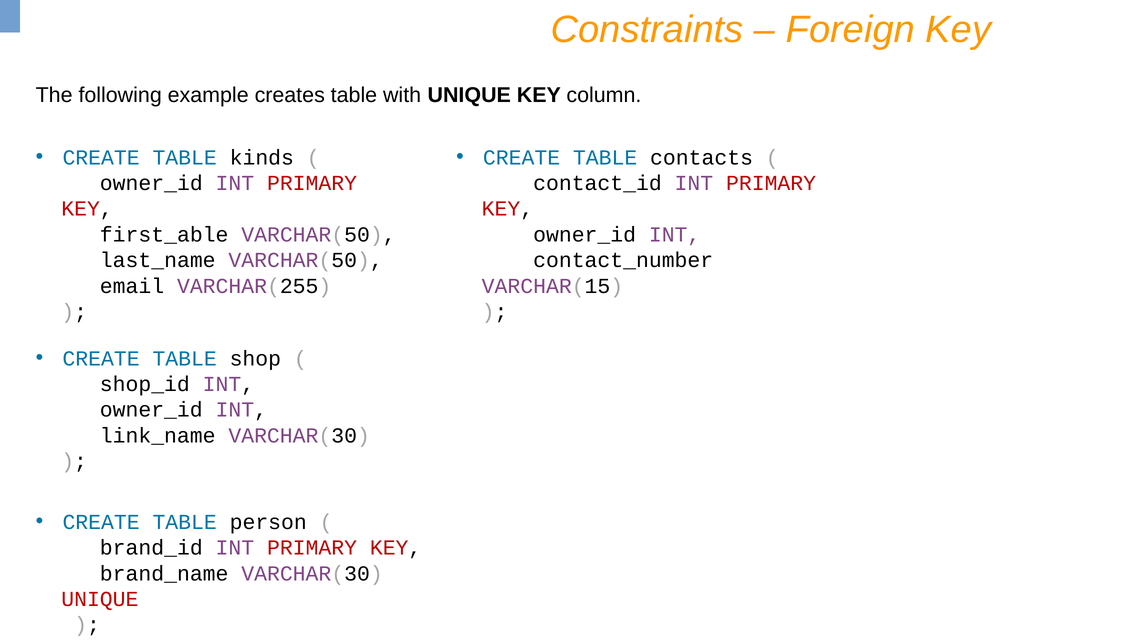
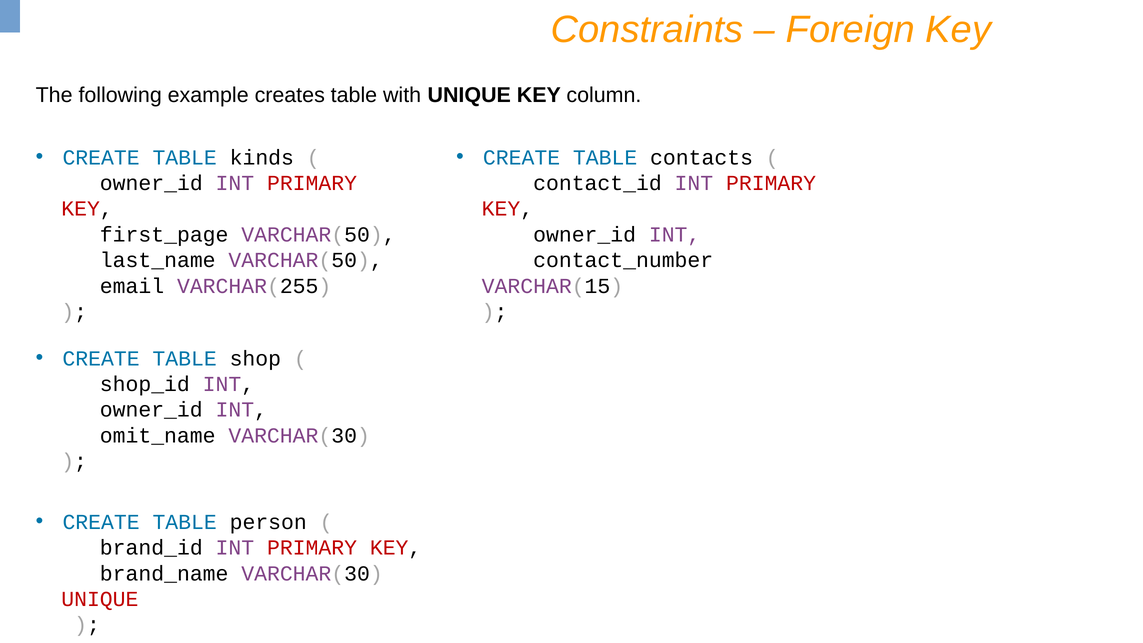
first_able: first_able -> first_page (164, 235)
link_name: link_name -> omit_name (158, 436)
